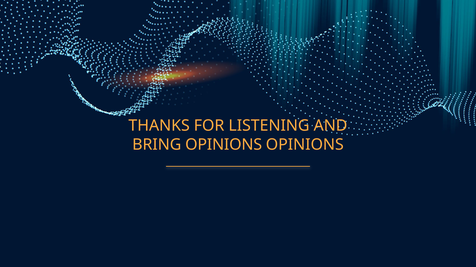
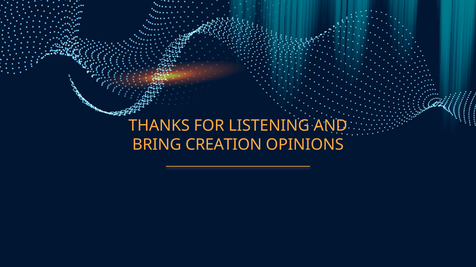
BRING OPINIONS: OPINIONS -> CREATION (224, 145)
